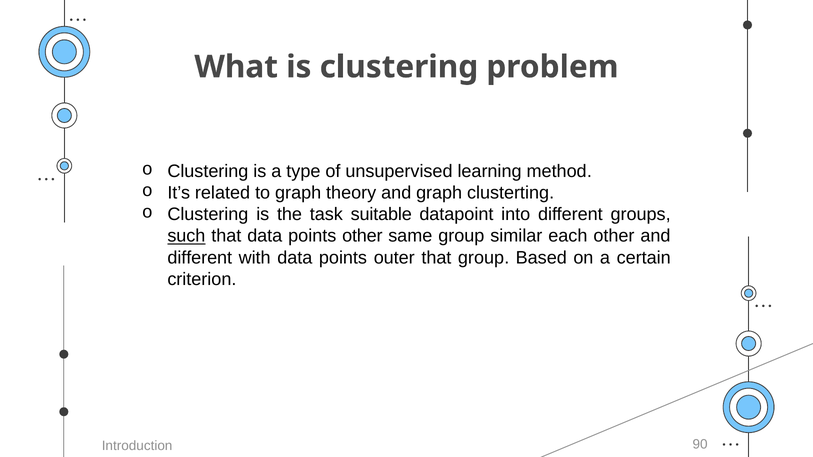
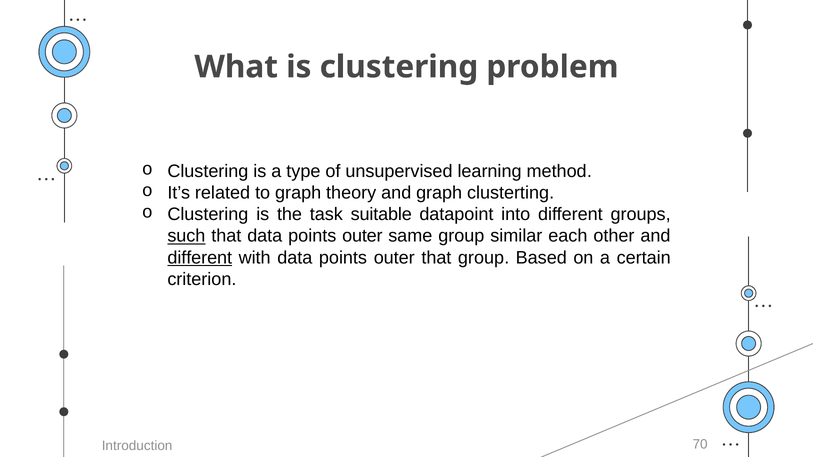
that data points other: other -> outer (362, 236)
different underline: none -> present (200, 258)
90: 90 -> 70 (700, 444)
